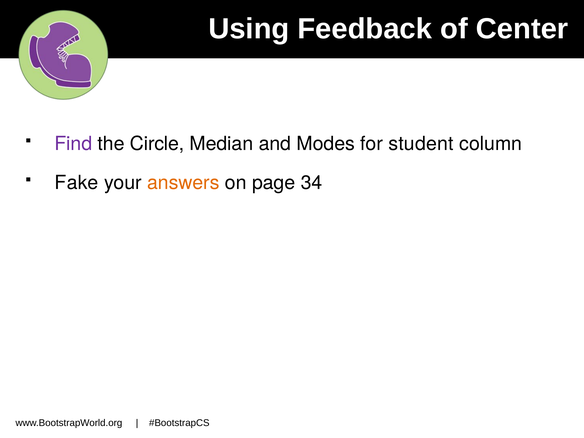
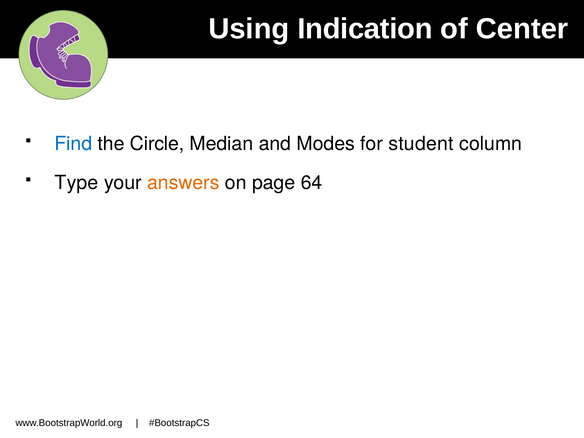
Feedback: Feedback -> Indication (365, 29)
Find colour: purple -> blue (73, 144)
Fake: Fake -> Type (77, 183)
34: 34 -> 64 (311, 183)
